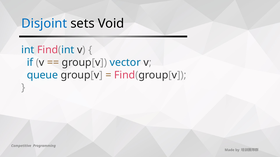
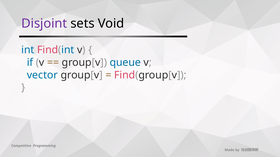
Disjoint colour: blue -> purple (44, 24)
vector: vector -> queue (125, 63)
queue: queue -> vector (42, 75)
